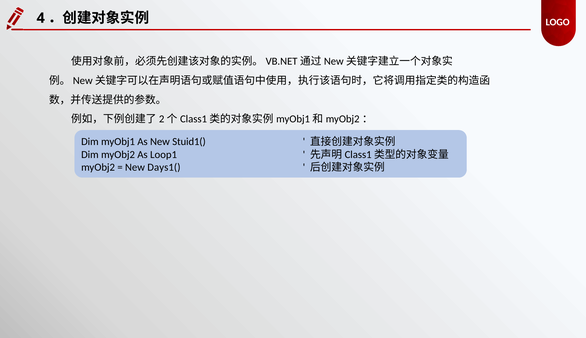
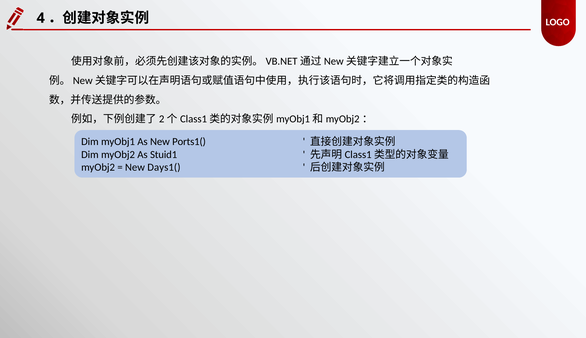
Stuid1(: Stuid1( -> Ports1( (189, 142)
Loop1: Loop1 -> Stuid1 (164, 154)
